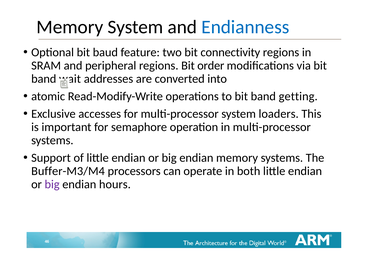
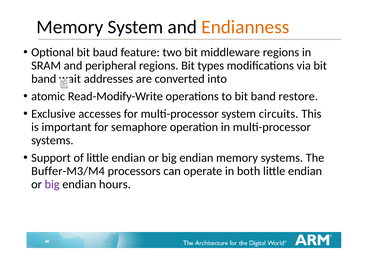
Endianness colour: blue -> orange (245, 27)
connectivity: connectivity -> middleware (230, 52)
order: order -> types (211, 66)
getting: getting -> restore (298, 96)
loaders: loaders -> circuits (279, 114)
